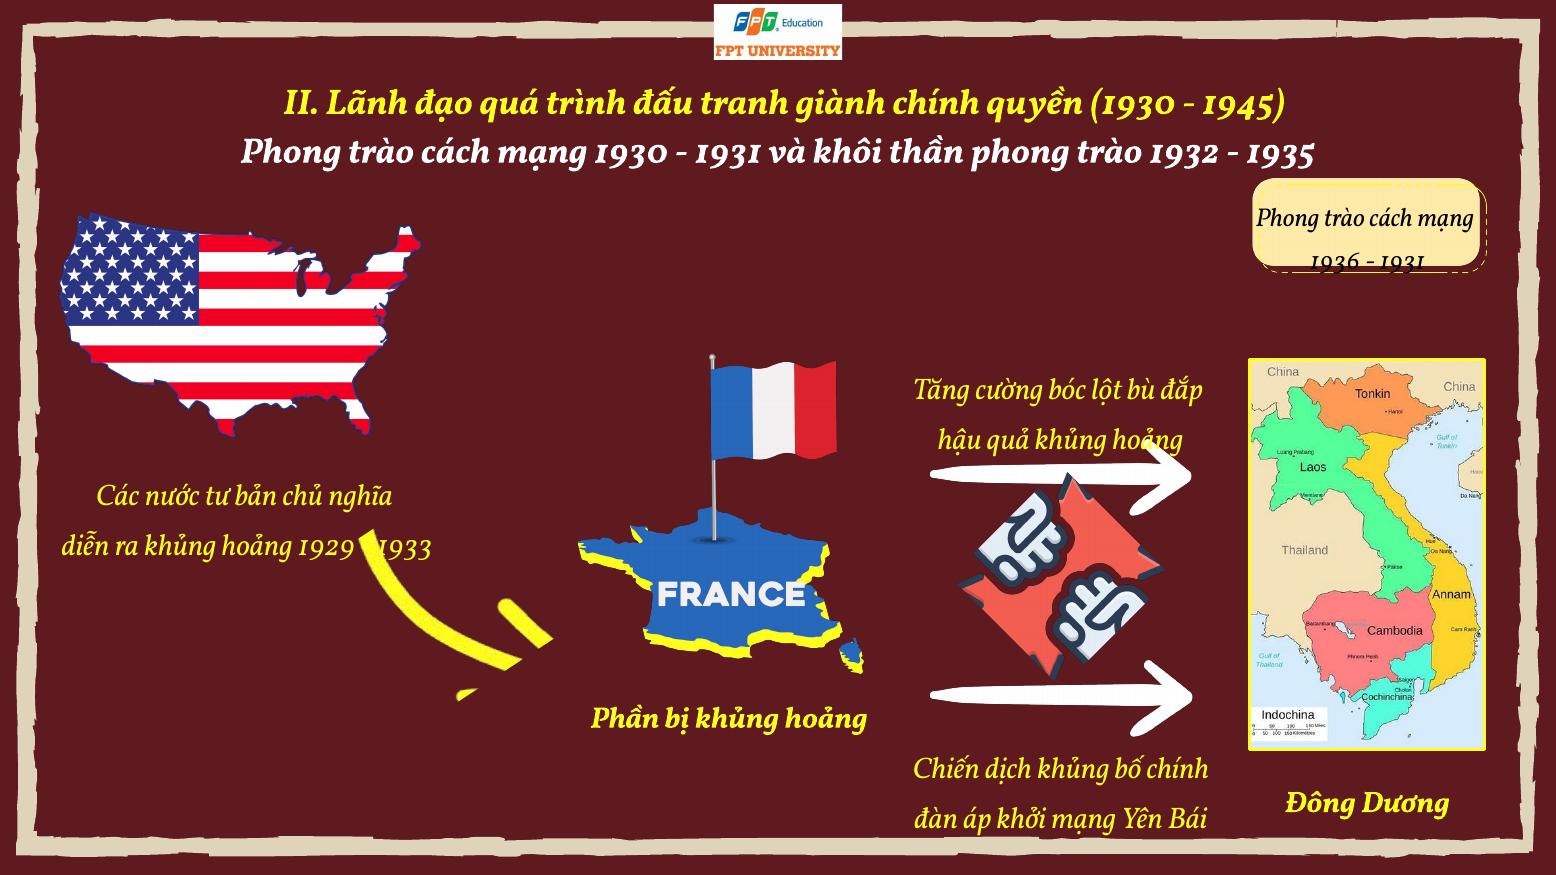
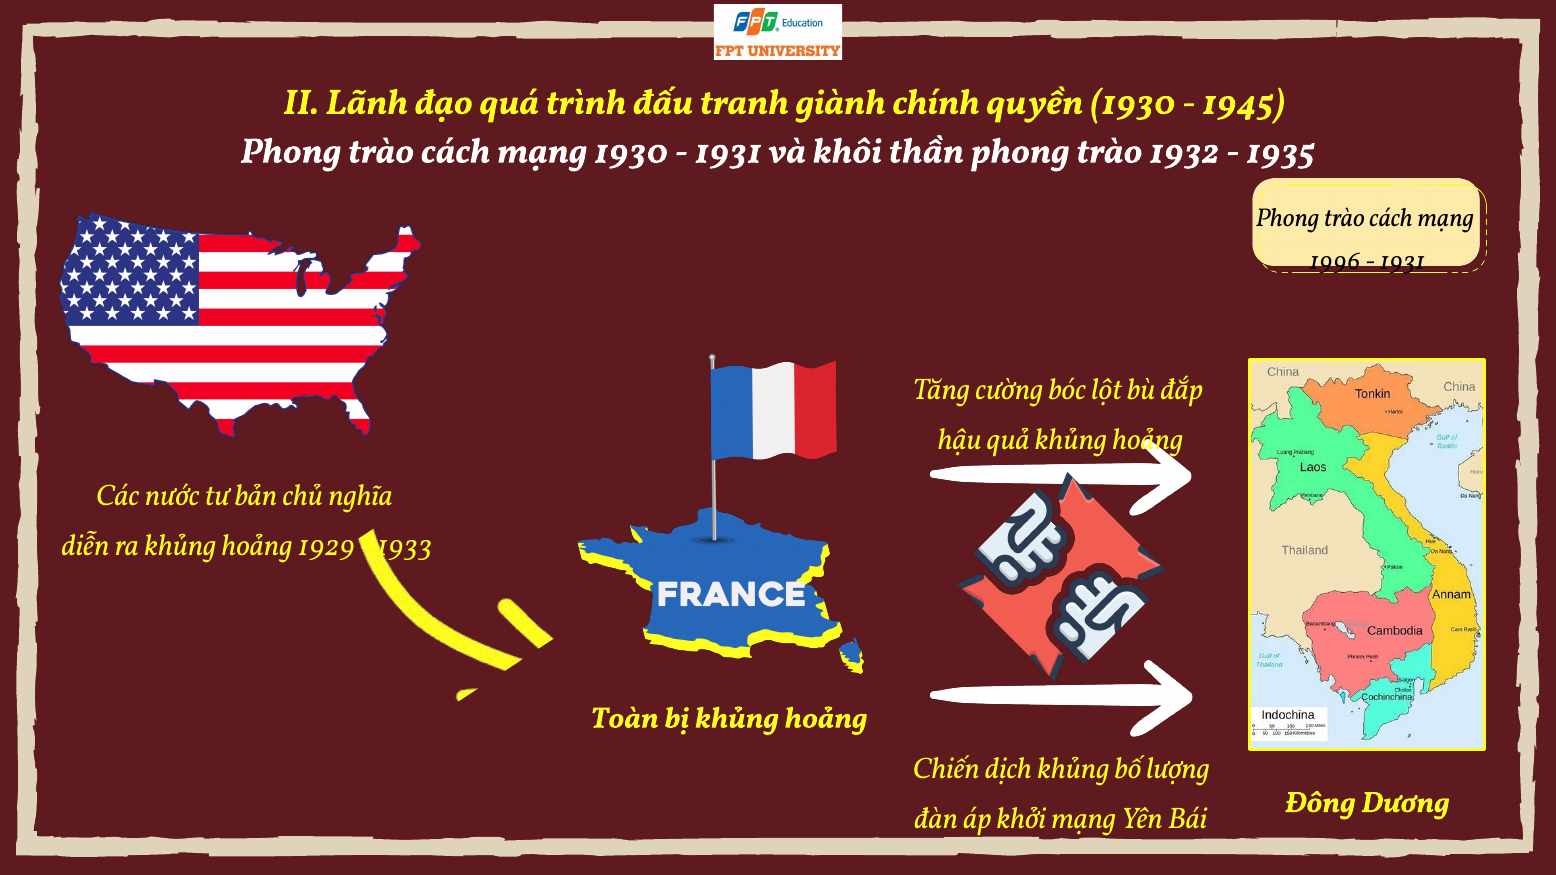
1936: 1936 -> 1996 (1335, 262)
Phần: Phần -> Toàn (625, 718)
bố chính: chính -> lượng (1178, 769)
